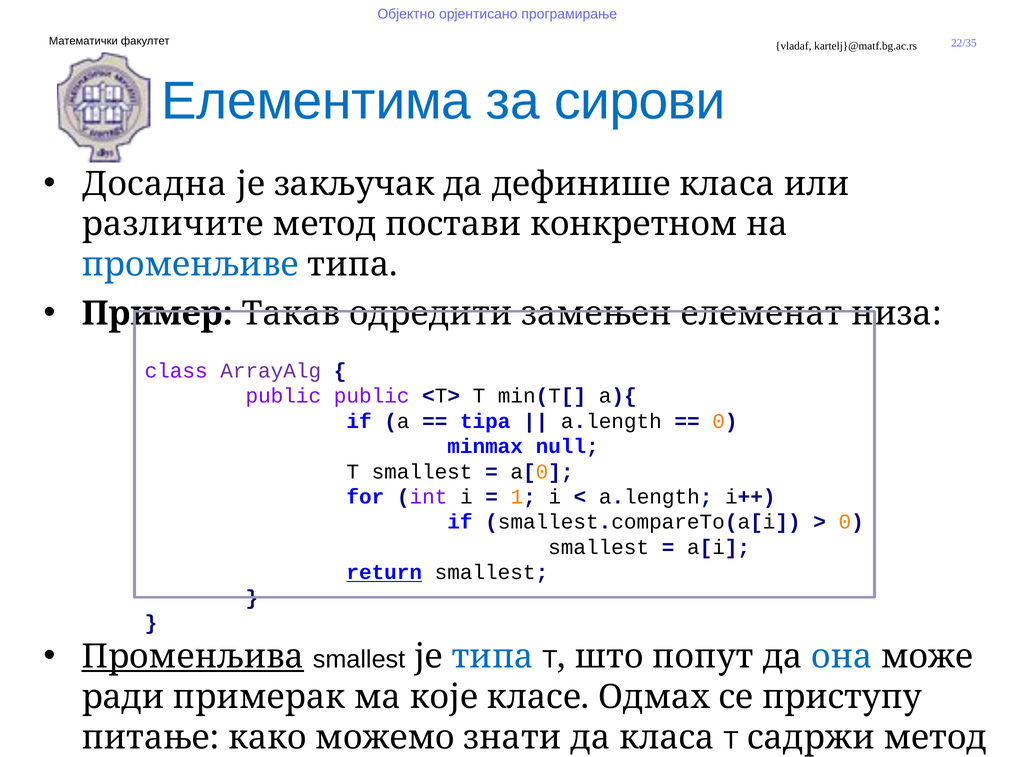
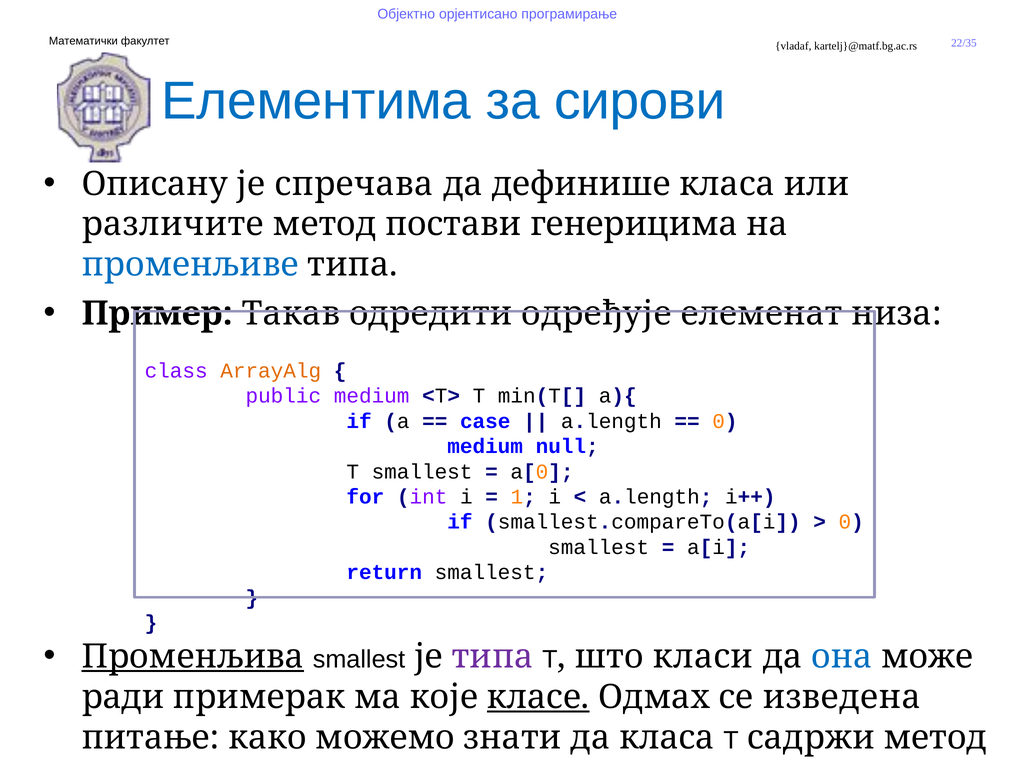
Досадна: Досадна -> Описану (155, 184)
закључак: закључак -> спречава (354, 184)
конкретном: конкретном -> генерицима (634, 224)
замењен: замењен -> одређује (597, 313)
ArrayAlg colour: purple -> orange (271, 371)
public public: public -> medium (372, 396)
tipa: tipa -> case (485, 421)
minmax: minmax -> medium (485, 446)
return underline: present -> none (384, 572)
типа colour: blue -> purple (493, 656)
попут: попут -> класи (703, 656)
класе underline: none -> present (538, 697)
приступу: приступу -> изведена (842, 697)
